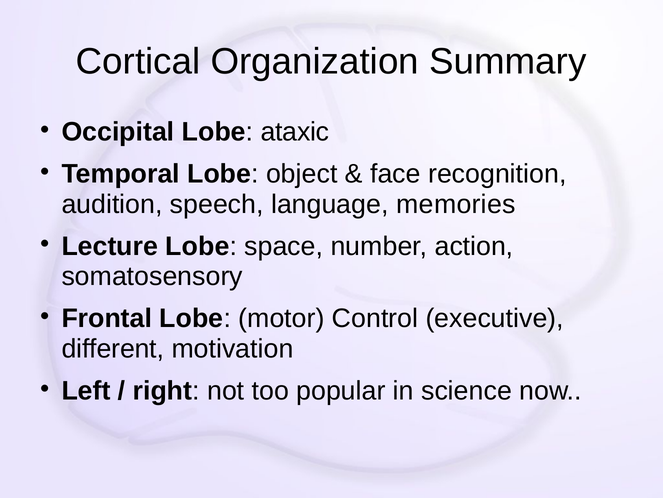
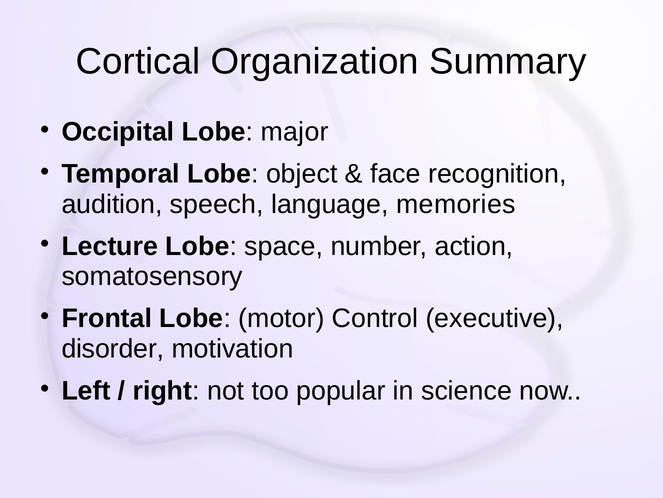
ataxic: ataxic -> major (295, 132)
different: different -> disorder (113, 349)
